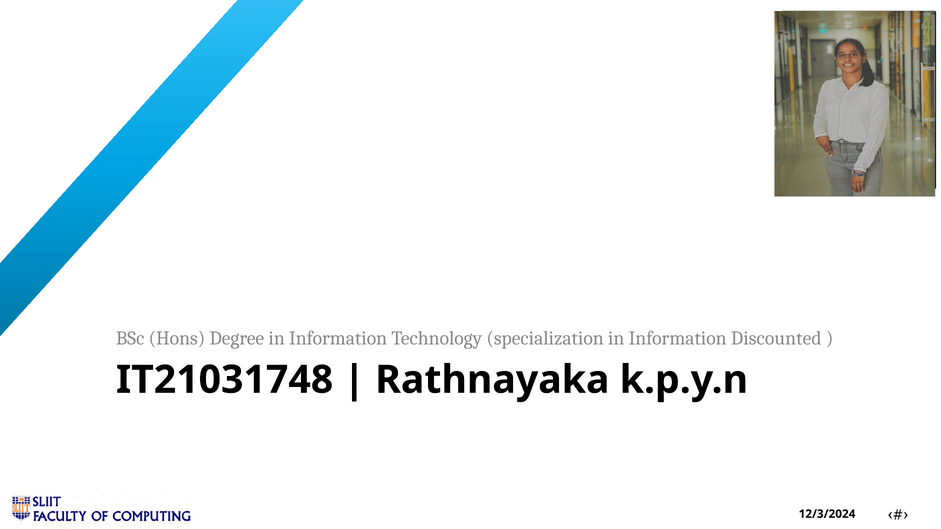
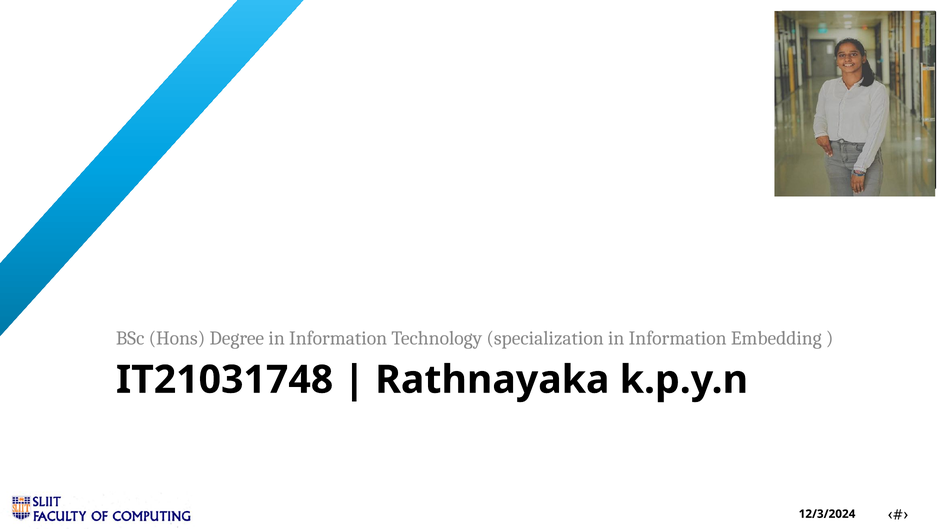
Discounted: Discounted -> Embedding (776, 339)
